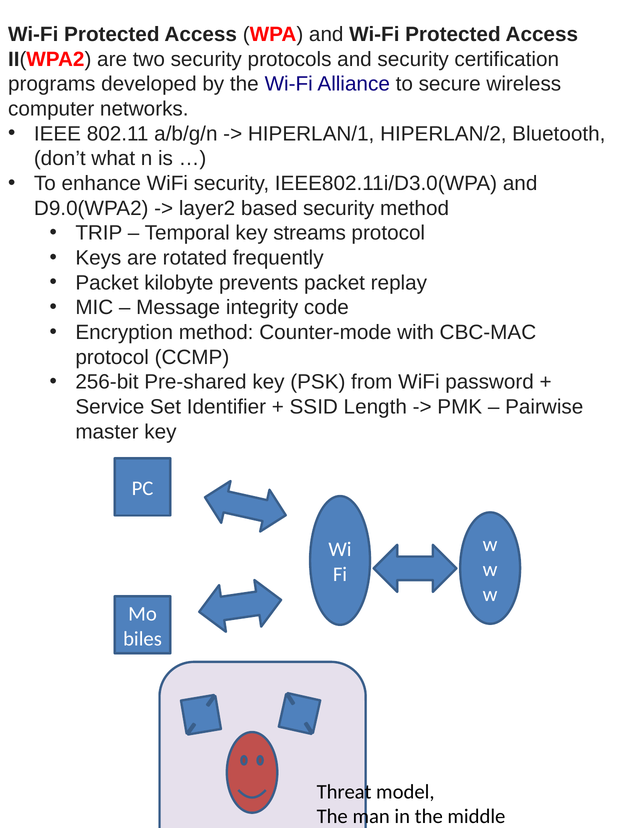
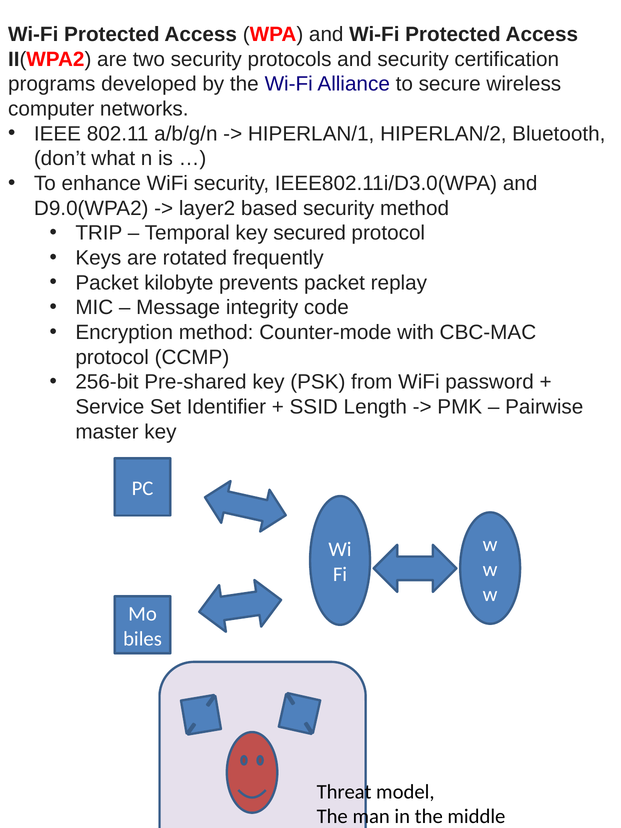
streams: streams -> secured (310, 233)
